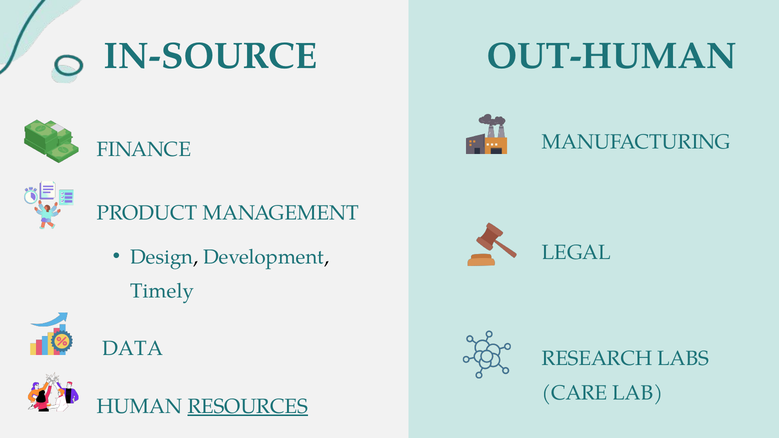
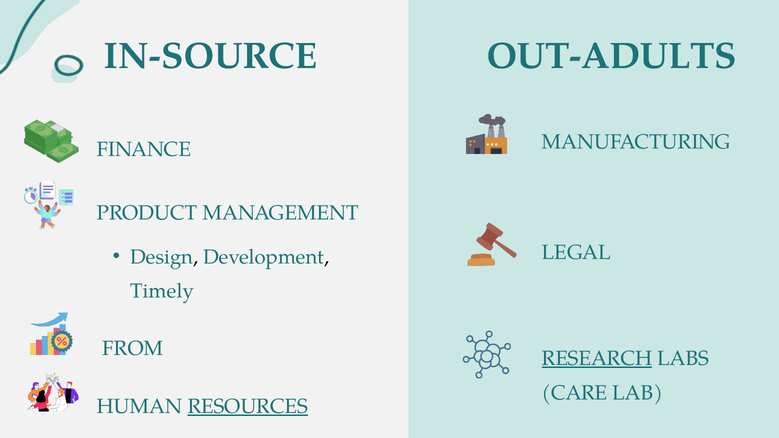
OUT-HUMAN: OUT-HUMAN -> OUT-ADULTS (612, 56)
DATA: DATA -> FROM (133, 349)
RESEARCH underline: none -> present (597, 359)
